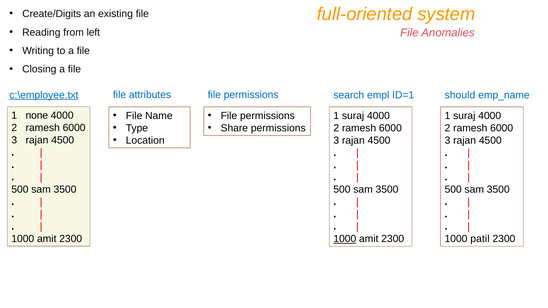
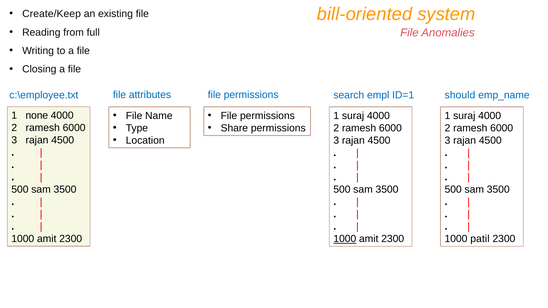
full-oriented: full-oriented -> bill-oriented (365, 14)
Create/Digits: Create/Digits -> Create/Keep (52, 14)
left: left -> full (93, 32)
c:\employee.txt underline: present -> none (44, 95)
